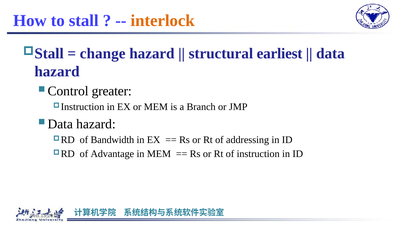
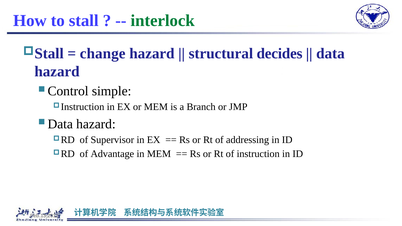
interlock colour: orange -> green (163, 21)
earliest: earliest -> decides (280, 53)
greater: greater -> simple (112, 91)
Bandwidth: Bandwidth -> Supervisor (112, 140)
